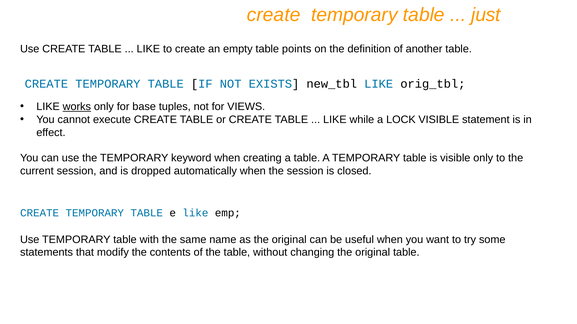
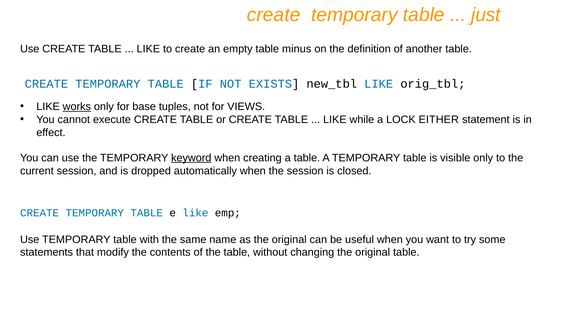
points: points -> minus (297, 49)
LOCK VISIBLE: VISIBLE -> EITHER (439, 120)
keyword underline: none -> present (191, 158)
